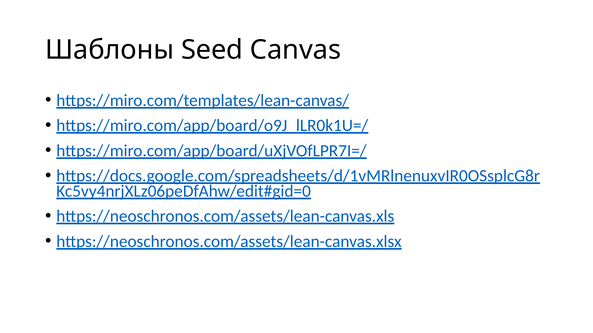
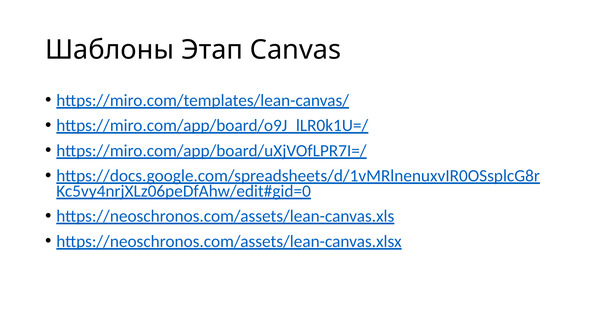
Seed: Seed -> Этап (212, 50)
